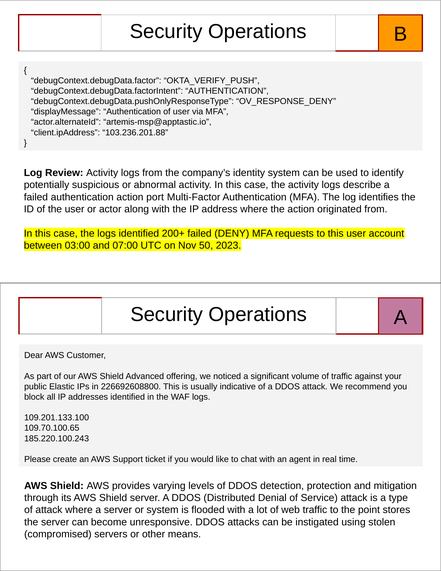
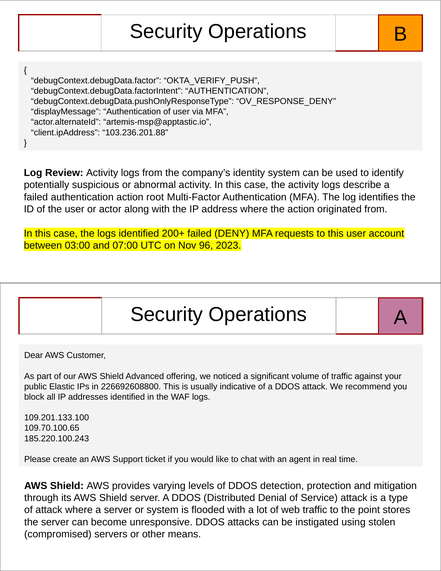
port: port -> root (155, 197)
50: 50 -> 96 (206, 245)
